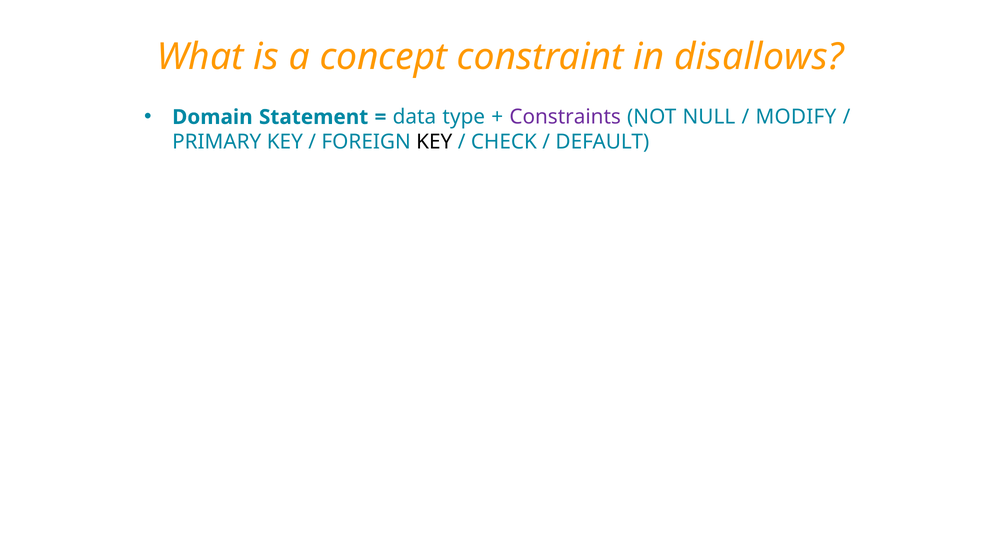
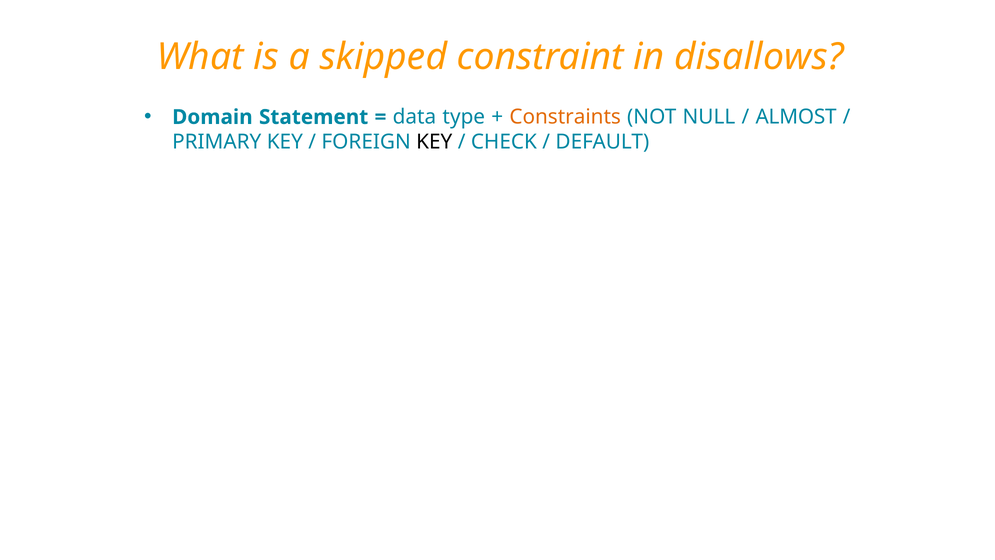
concept: concept -> skipped (383, 57)
Constraints colour: purple -> orange (565, 117)
MODIFY: MODIFY -> ALMOST (796, 117)
